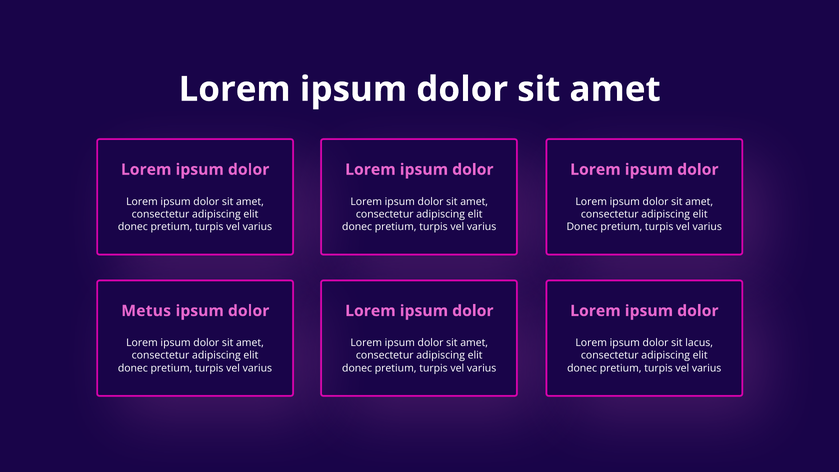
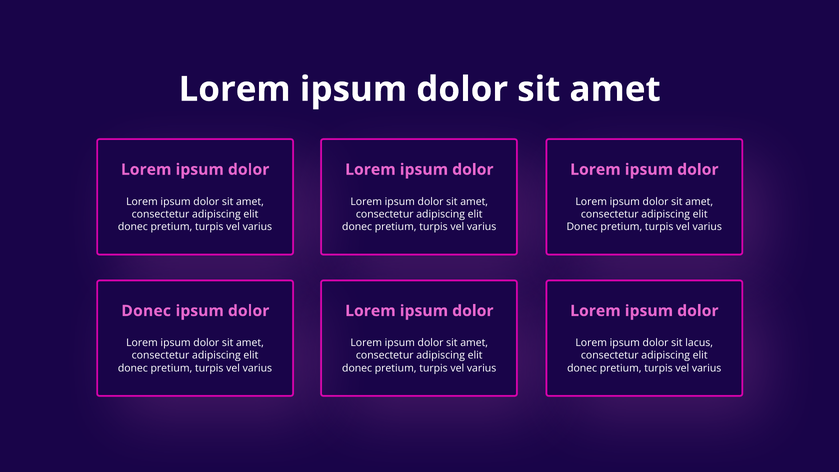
Metus: Metus -> Donec (146, 311)
